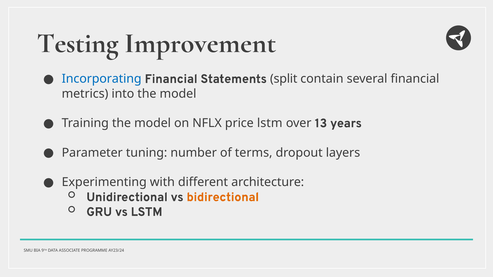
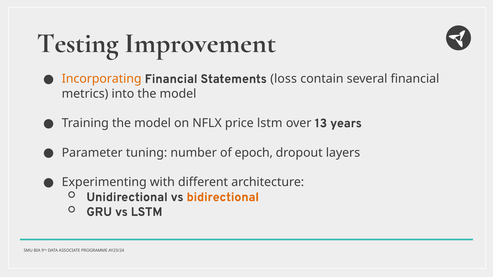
Incorporating colour: blue -> orange (102, 79)
split: split -> loss (284, 79)
terms: terms -> epoch (254, 153)
